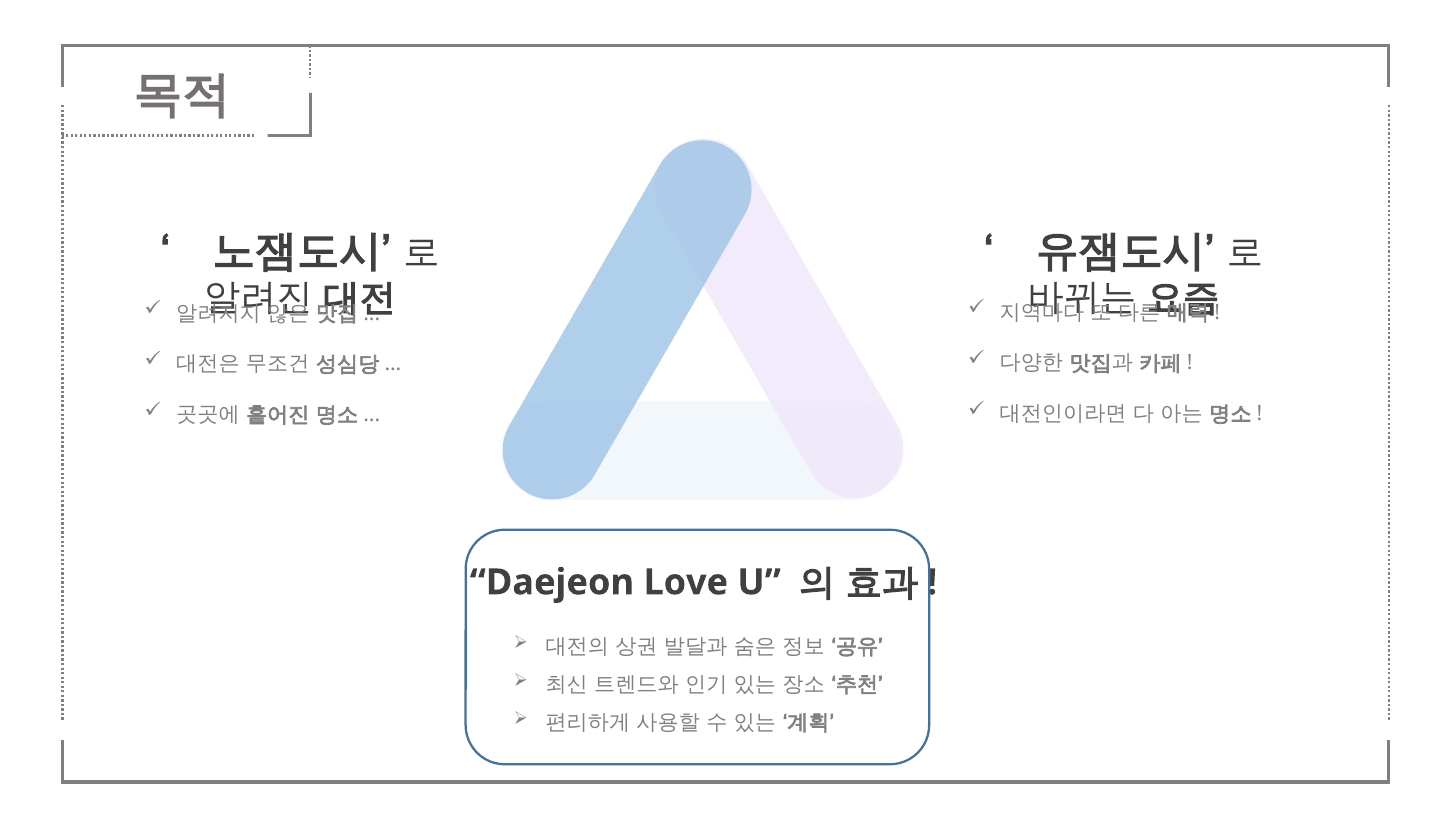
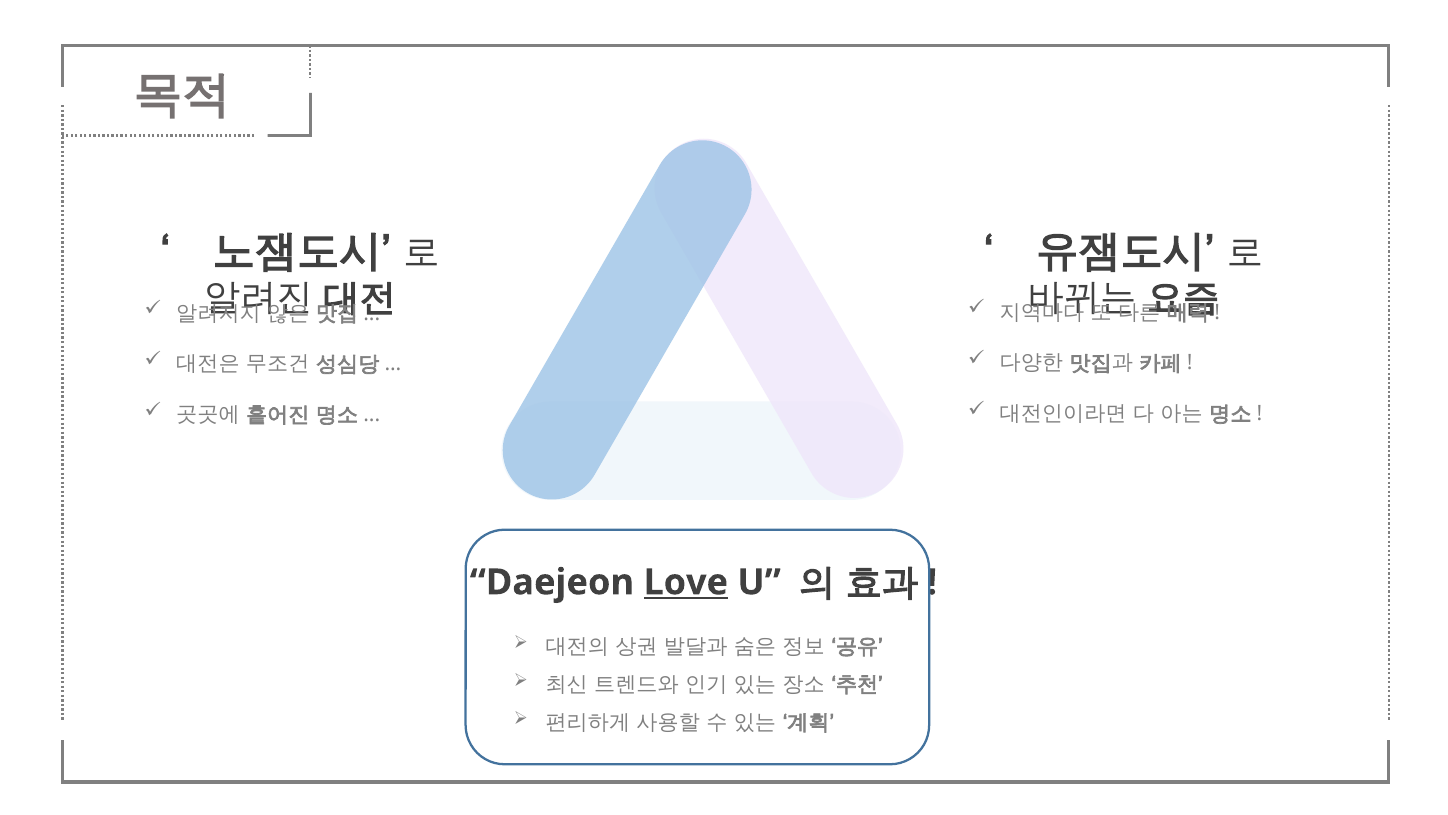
Love underline: none -> present (686, 582)
